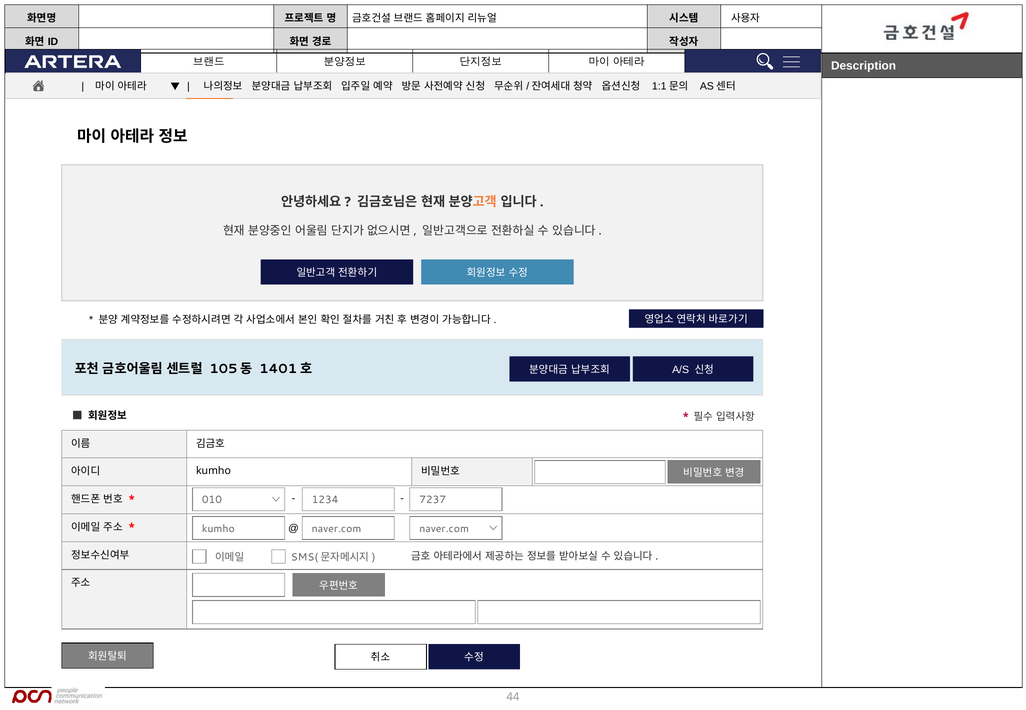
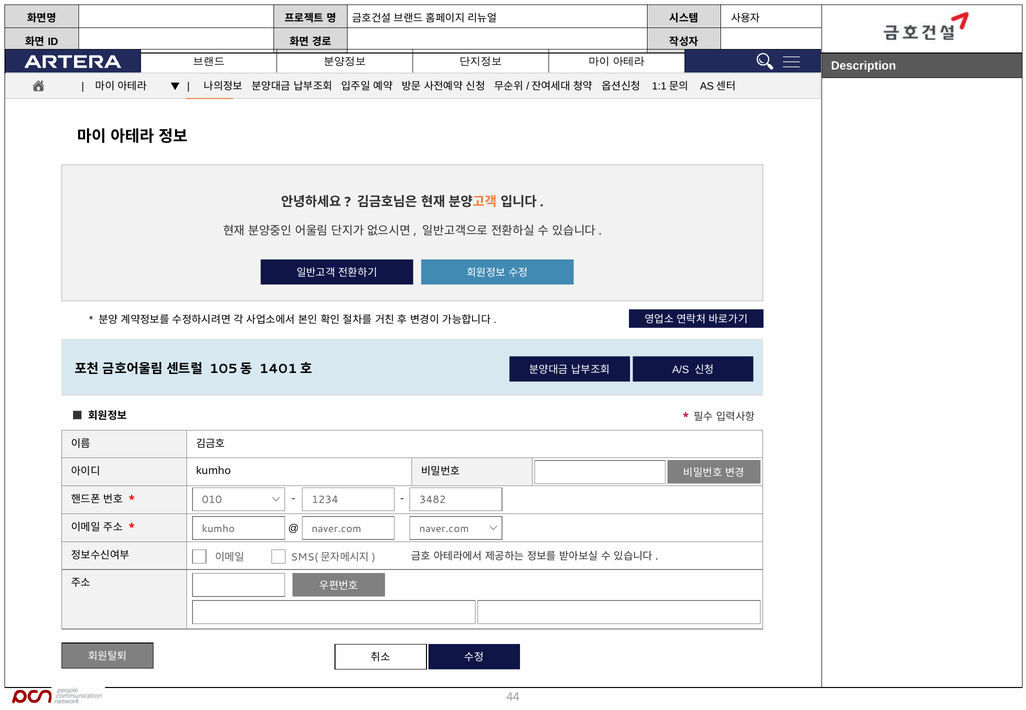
7237: 7237 -> 3482 (433, 500)
